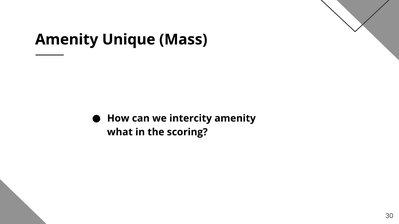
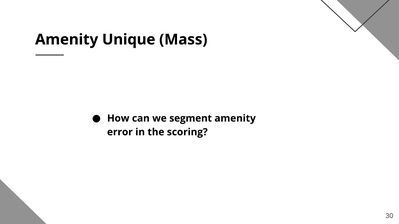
intercity: intercity -> segment (191, 119)
what: what -> error (120, 132)
